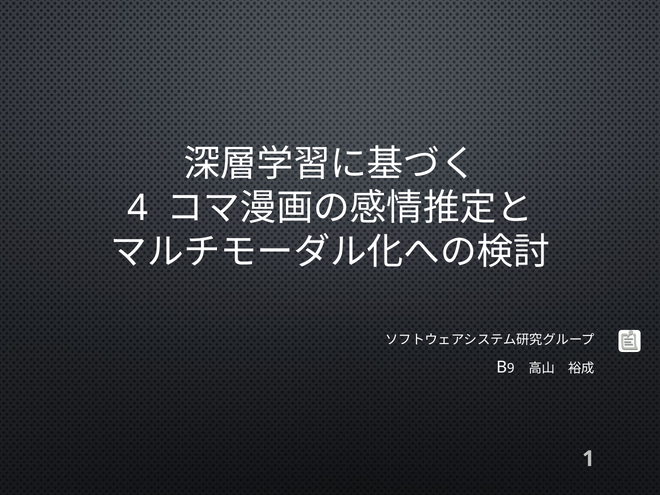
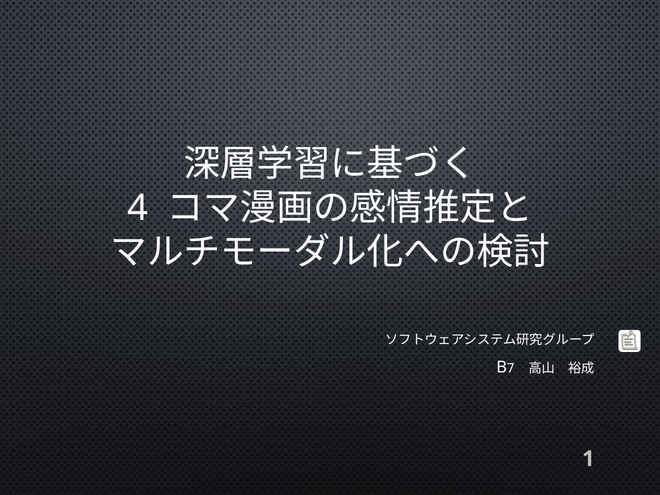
9: 9 -> 7 (511, 368)
